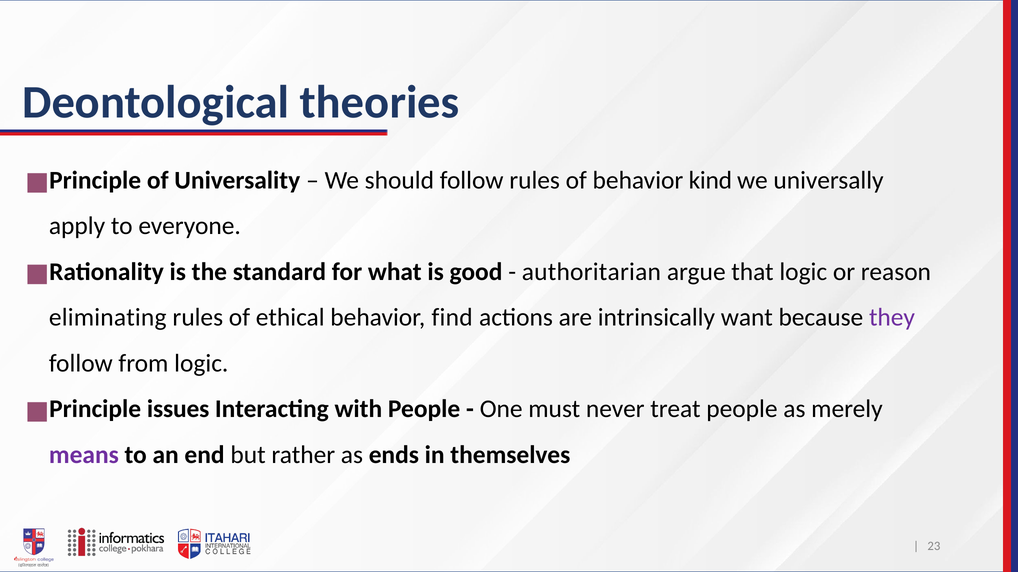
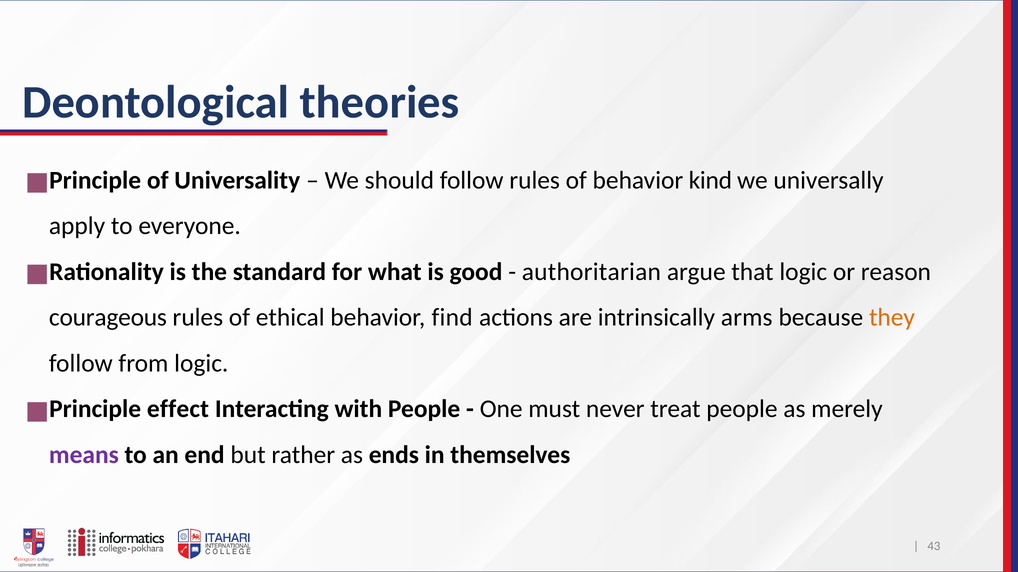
eliminating: eliminating -> courageous (108, 318)
want: want -> arms (747, 318)
they colour: purple -> orange (892, 318)
issues: issues -> effect (178, 409)
23: 23 -> 43 (934, 547)
